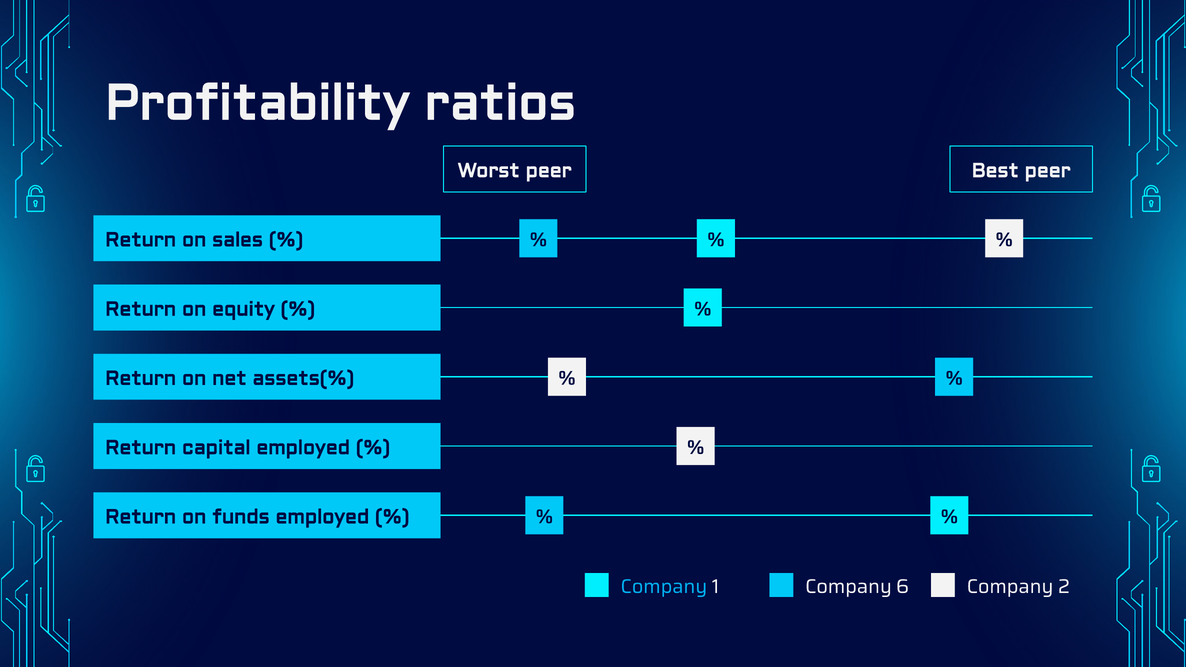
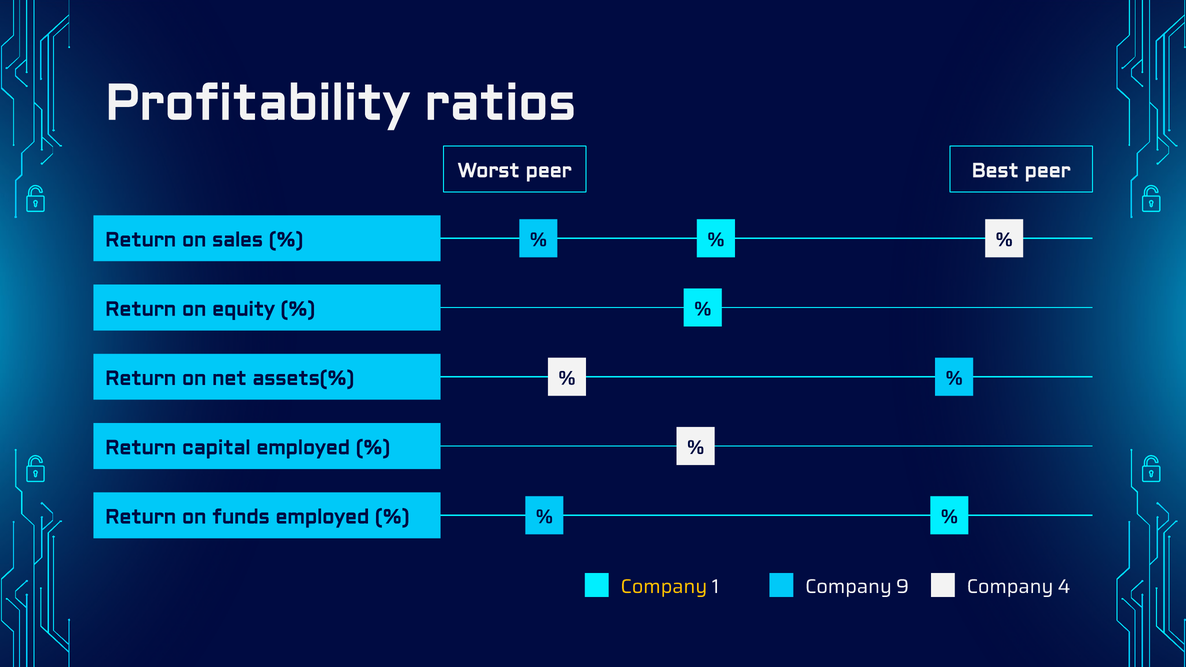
Company colour: light blue -> yellow (664, 587)
6: 6 -> 9 (902, 587)
2: 2 -> 4 (1064, 587)
